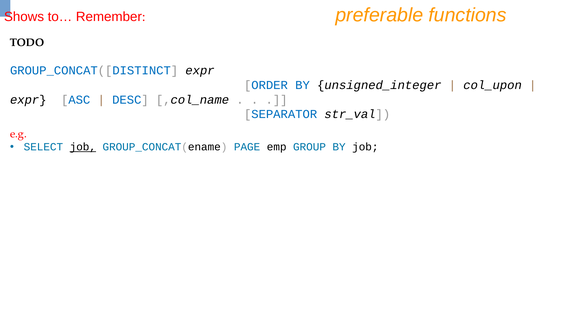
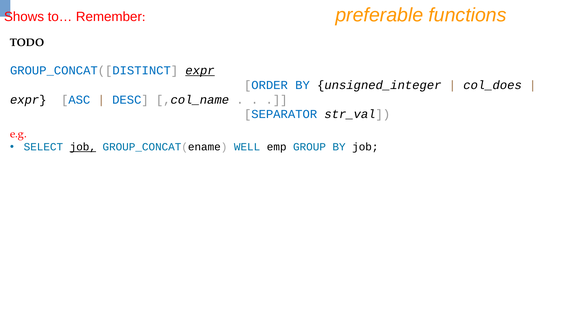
expr underline: none -> present (200, 71)
col_upon: col_upon -> col_does (493, 85)
PAGE: PAGE -> WELL (247, 147)
